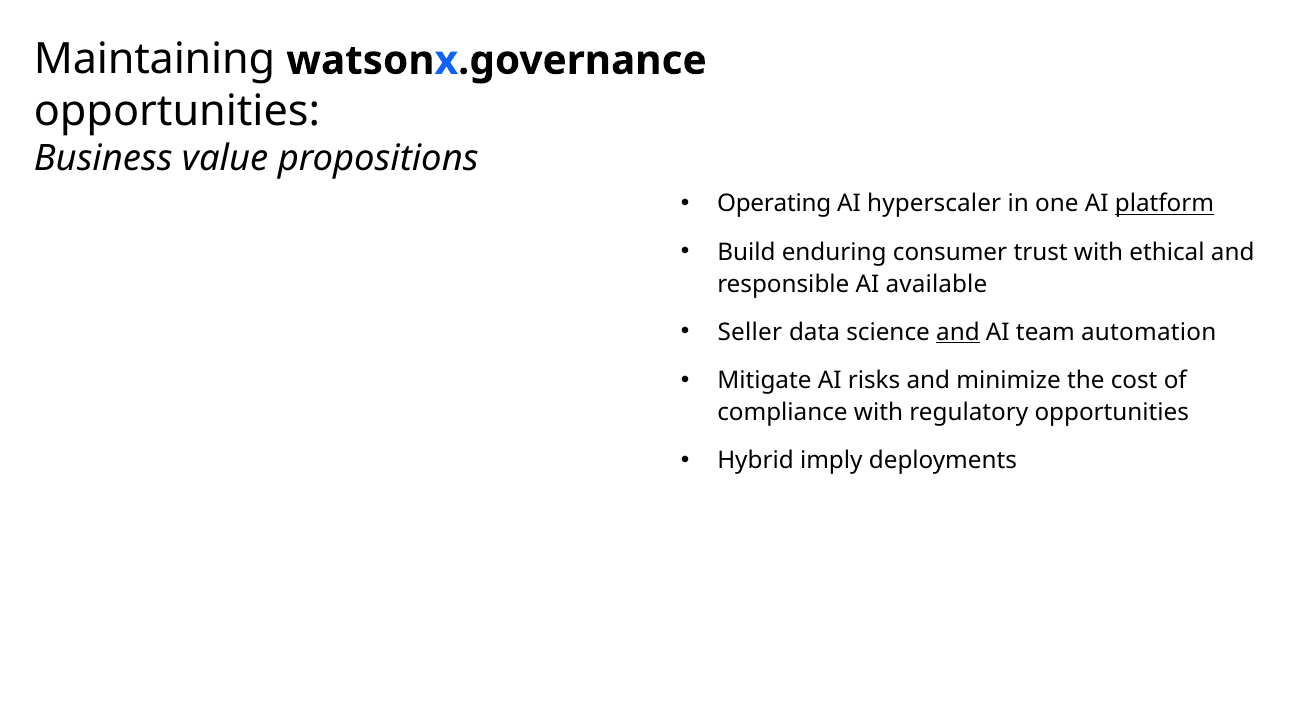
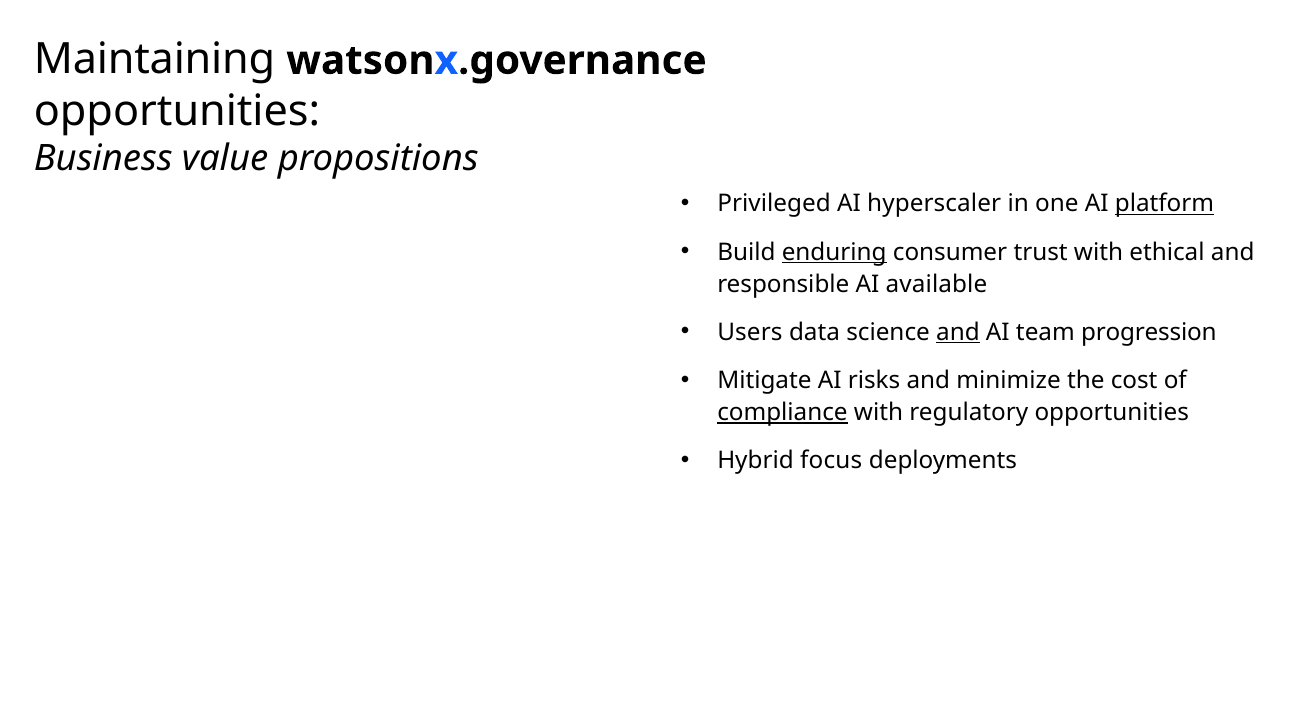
Operating: Operating -> Privileged (774, 204)
enduring underline: none -> present (834, 252)
Seller: Seller -> Users (750, 332)
automation: automation -> progression (1149, 332)
compliance underline: none -> present (782, 413)
imply: imply -> focus (831, 461)
